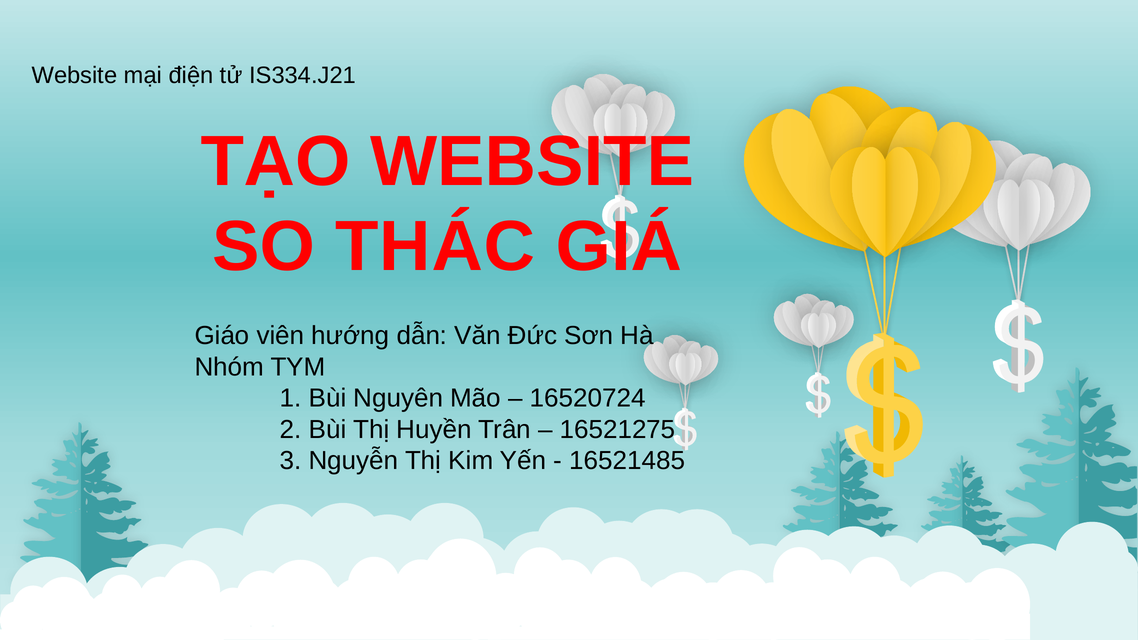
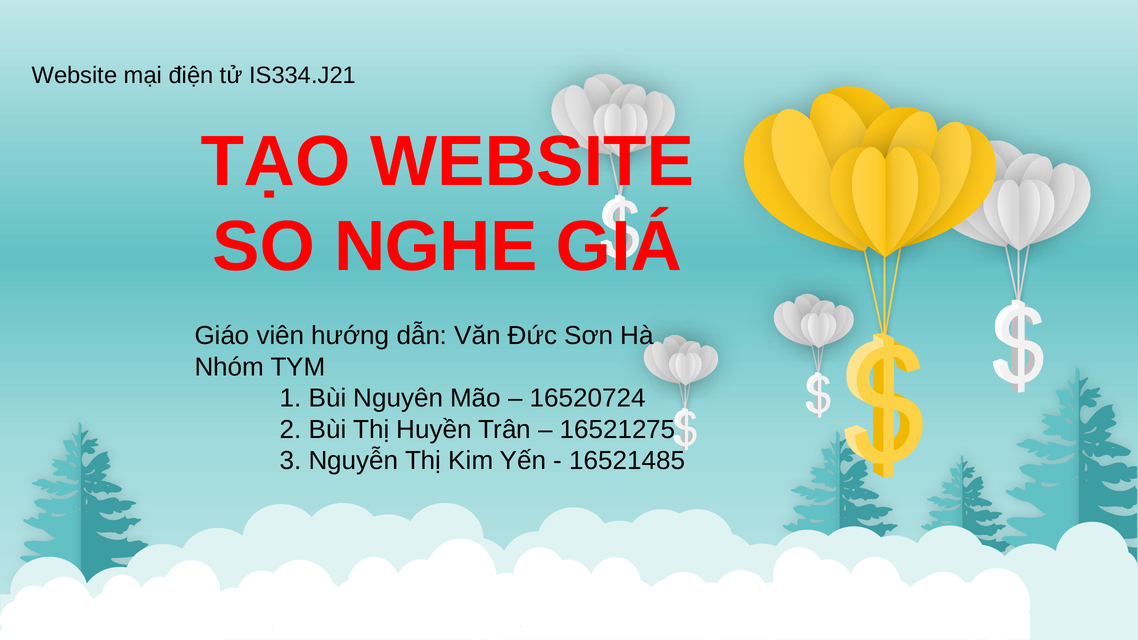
THÁC: THÁC -> NGHE (436, 247)
